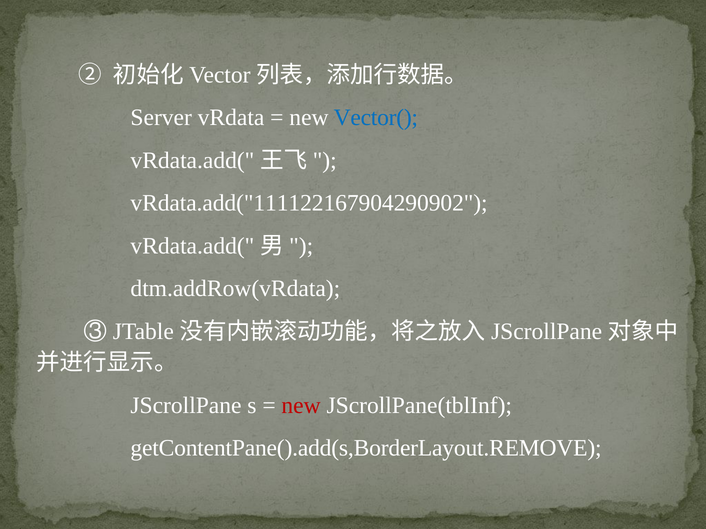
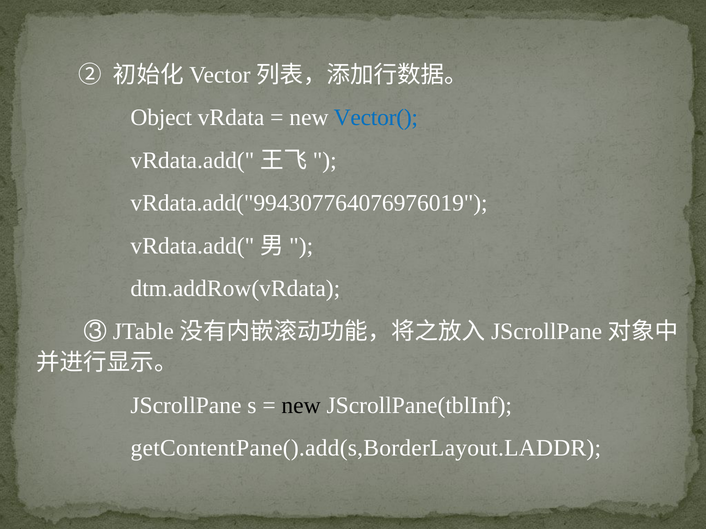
Server: Server -> Object (161, 118)
vRdata.add("111122167904290902: vRdata.add("111122167904290902 -> vRdata.add("994307764076976019 (309, 203)
new colour: red -> black (301, 406)
getContentPane().add(s,BorderLayout.REMOVE: getContentPane().add(s,BorderLayout.REMOVE -> getContentPane().add(s,BorderLayout.LADDR (366, 448)
